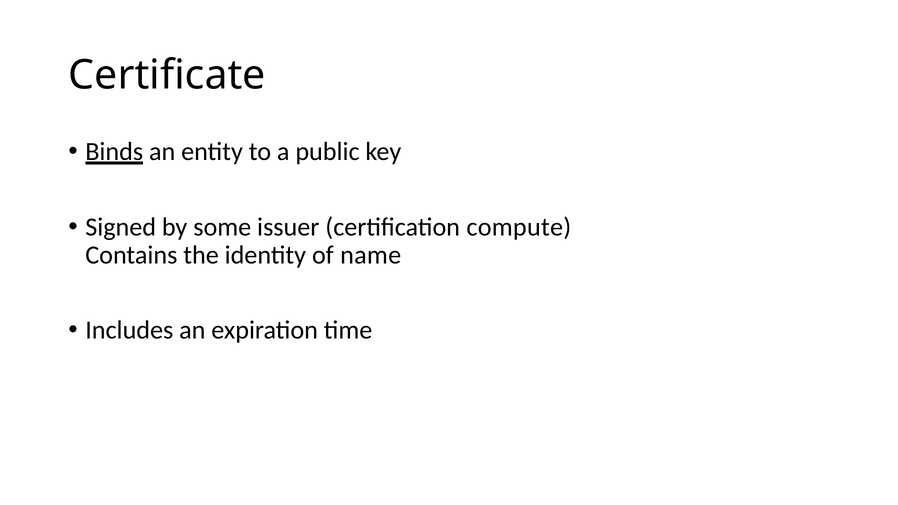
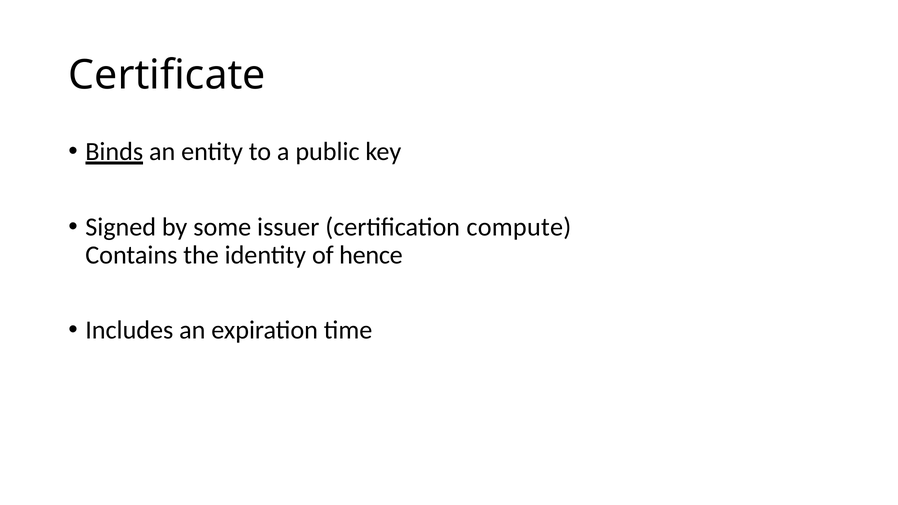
name: name -> hence (371, 255)
